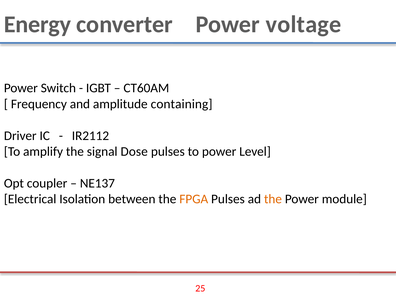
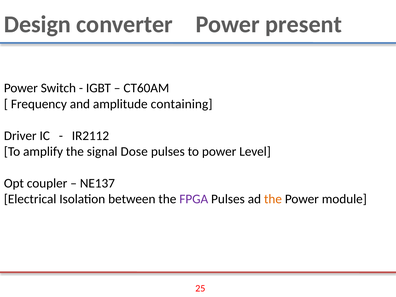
Energy: Energy -> Design (37, 24)
voltage: voltage -> present (304, 24)
FPGA colour: orange -> purple (194, 199)
